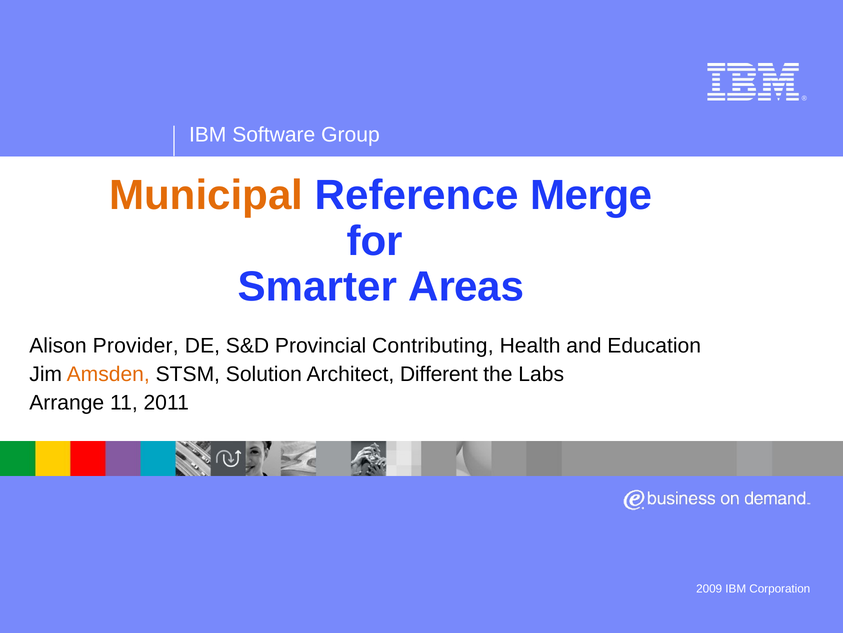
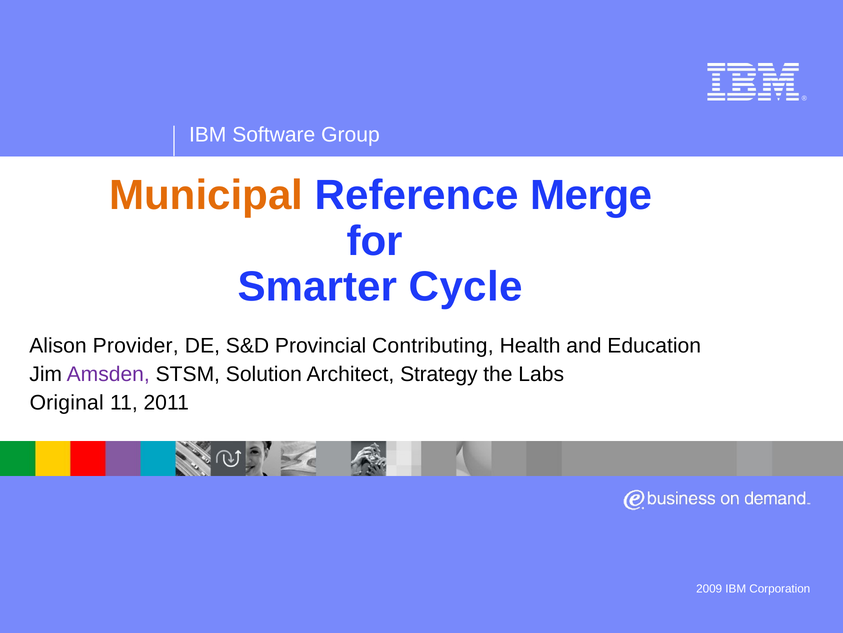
Areas: Areas -> Cycle (466, 286)
Amsden colour: orange -> purple (108, 374)
Different: Different -> Strategy (439, 374)
Arrange: Arrange -> Original (67, 402)
